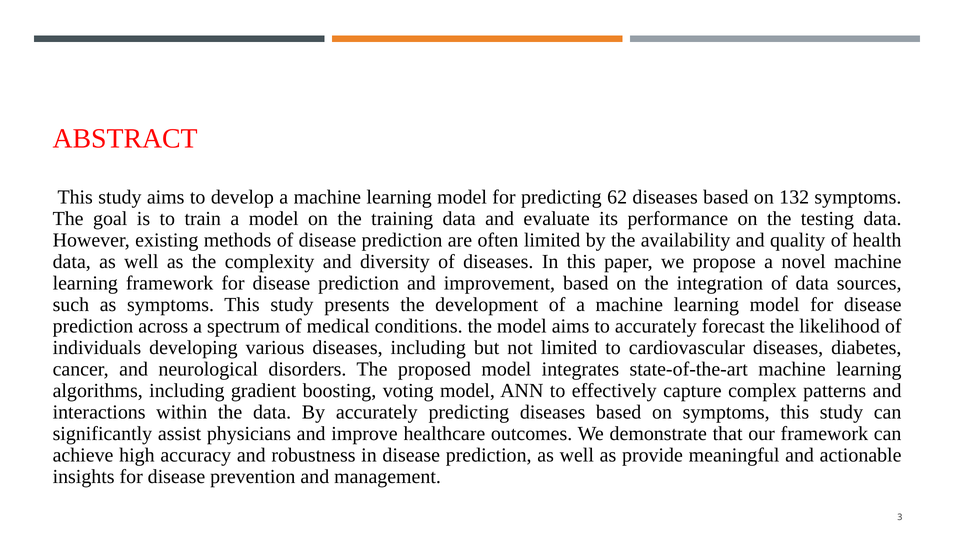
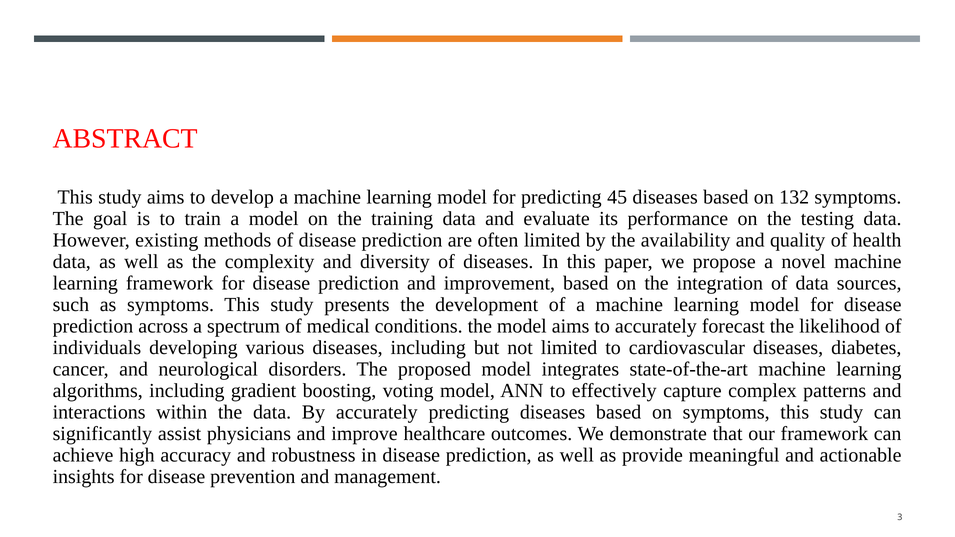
62: 62 -> 45 (617, 197)
